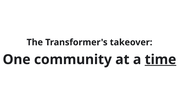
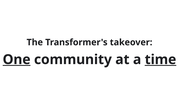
One underline: none -> present (17, 59)
